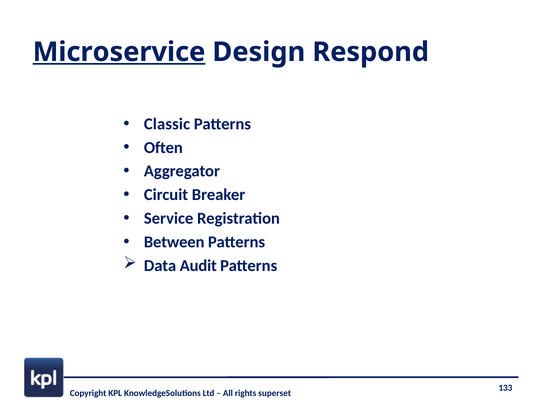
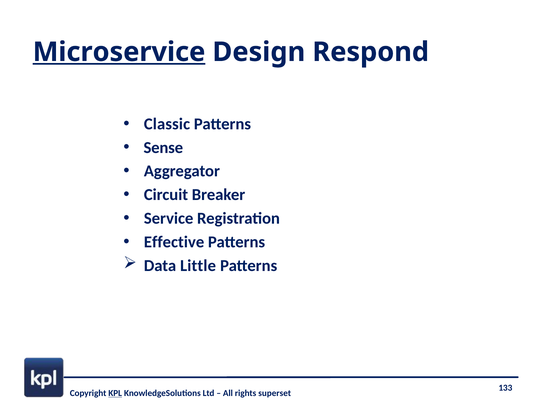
Often: Often -> Sense (163, 147)
Between: Between -> Effective (174, 242)
Audit: Audit -> Little (198, 265)
KPL underline: none -> present (115, 393)
